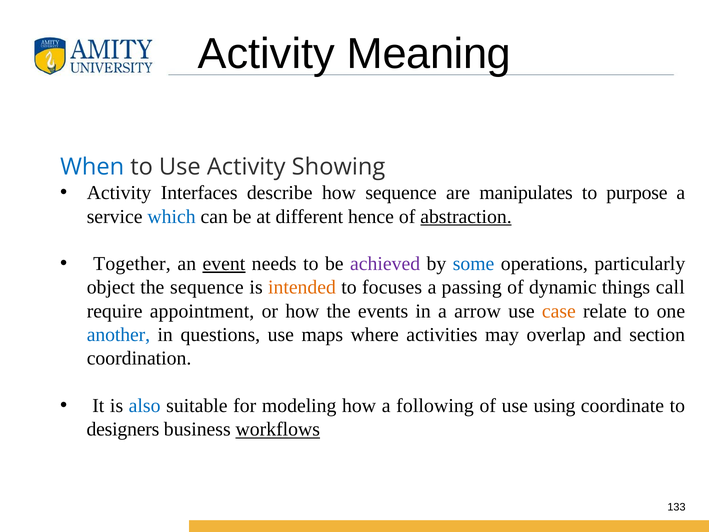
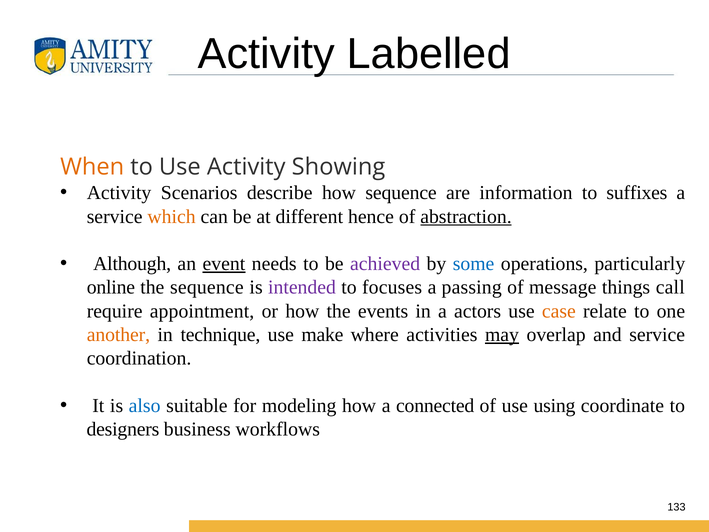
Meaning: Meaning -> Labelled (429, 54)
When colour: blue -> orange (92, 167)
Interfaces: Interfaces -> Scenarios (199, 193)
manipulates: manipulates -> information (526, 193)
purpose: purpose -> suffixes (637, 193)
which colour: blue -> orange (172, 216)
Together: Together -> Although (132, 264)
object: object -> online (111, 287)
intended colour: orange -> purple (302, 287)
dynamic: dynamic -> message (563, 287)
arrow: arrow -> actors (478, 311)
another colour: blue -> orange (118, 335)
questions: questions -> technique (220, 335)
maps: maps -> make (322, 335)
may underline: none -> present (502, 335)
and section: section -> service (657, 335)
following: following -> connected (435, 406)
workflows underline: present -> none (278, 429)
